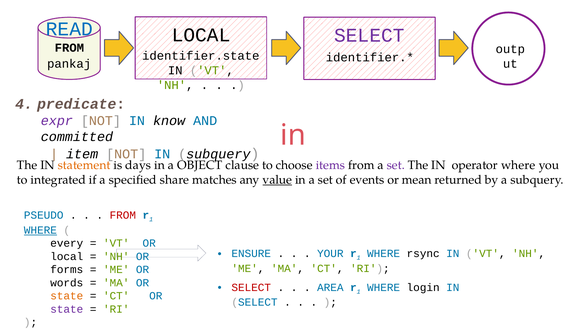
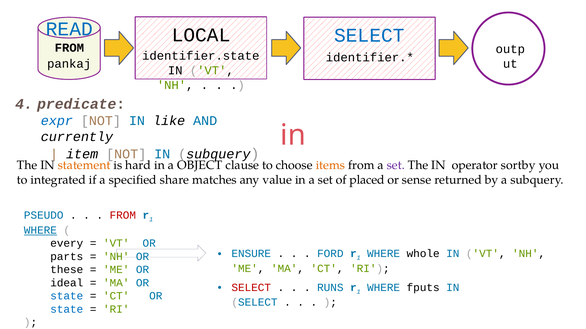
SELECT colour: purple -> blue (369, 36)
expr colour: purple -> blue (57, 121)
know: know -> like (169, 121)
committed: committed -> currently (77, 137)
days: days -> hard (138, 166)
items colour: purple -> orange (330, 166)
operator where: where -> sortby (518, 166)
value underline: present -> none (277, 180)
events: events -> placed (367, 180)
mean: mean -> sense (417, 180)
YOUR: YOUR -> FORD (330, 254)
rsync: rsync -> whole (423, 254)
local: local -> parts (67, 257)
forms: forms -> these (67, 270)
words: words -> ideal (67, 283)
AREA: AREA -> RUNS (330, 288)
login: login -> fputs (423, 288)
state colour: orange -> blue (67, 297)
state colour: purple -> blue (67, 310)
